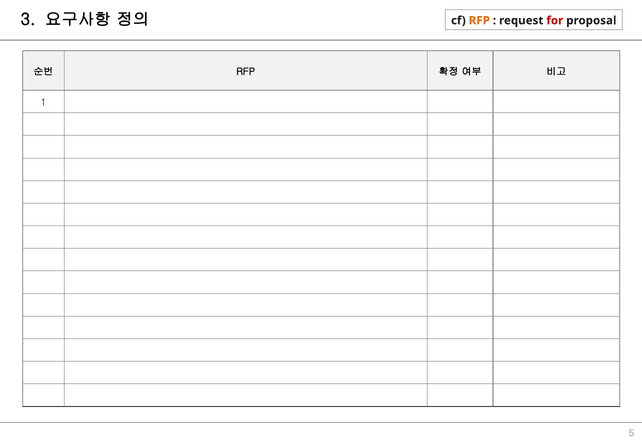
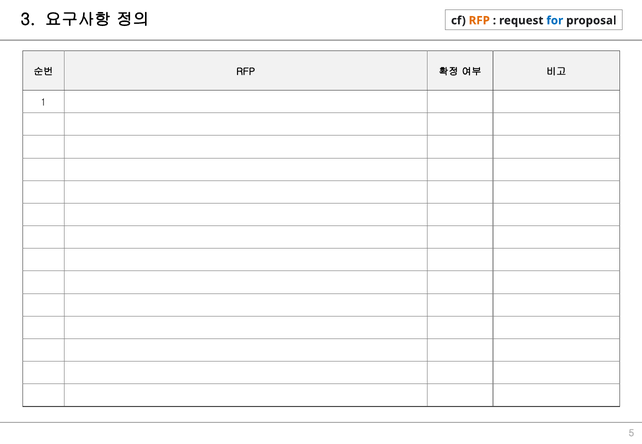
for colour: red -> blue (555, 21)
